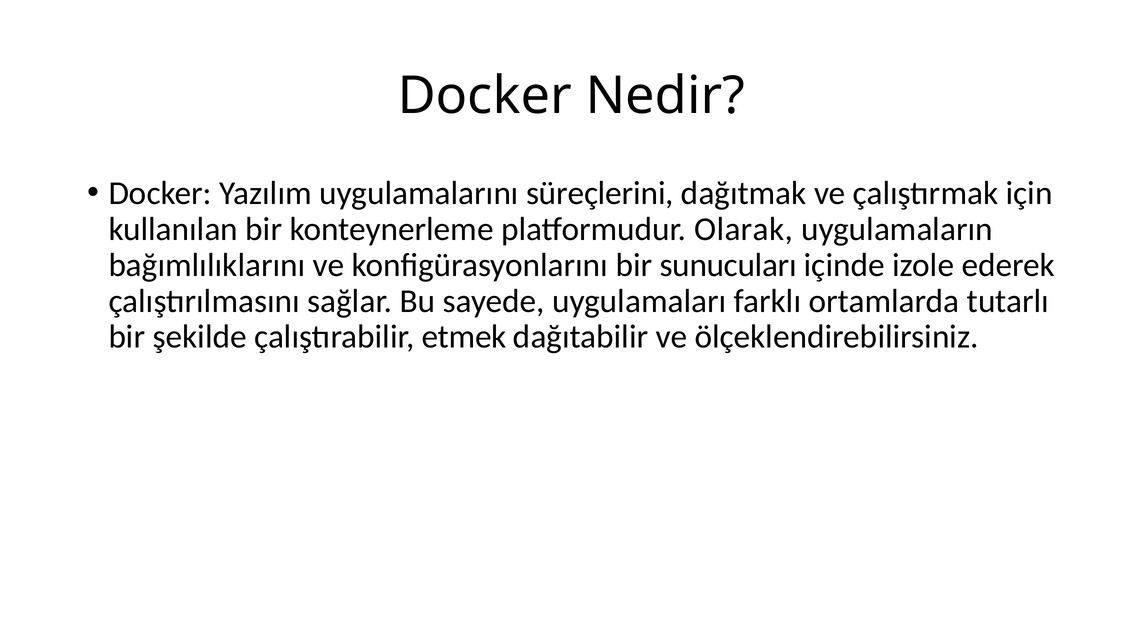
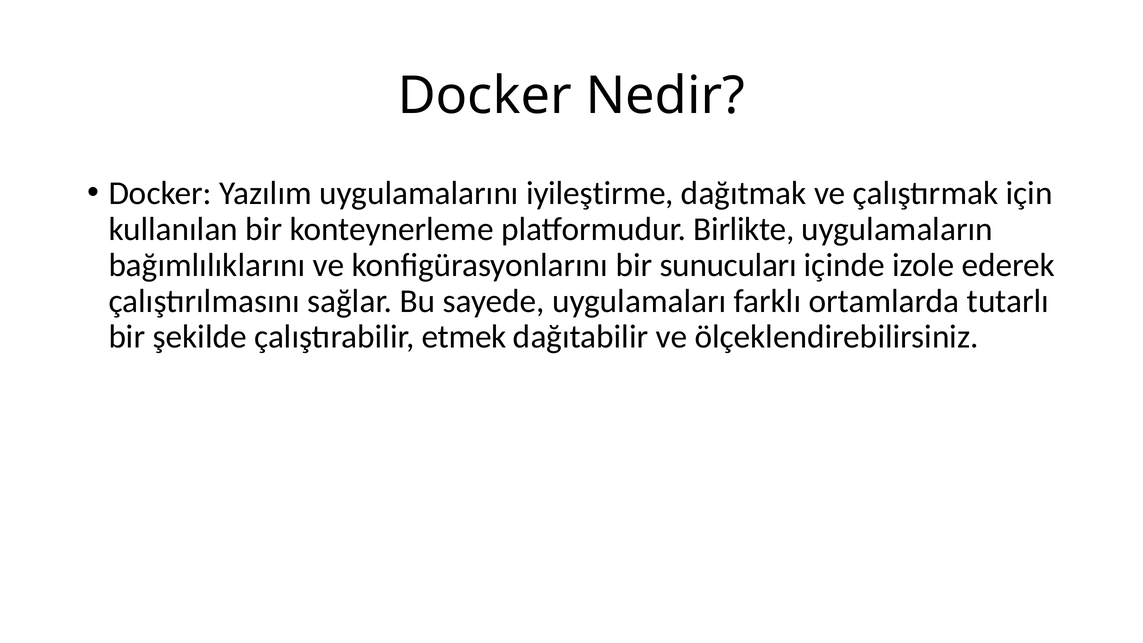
süreçlerini: süreçlerini -> iyileştirme (600, 193)
Olarak: Olarak -> Birlikte (744, 229)
